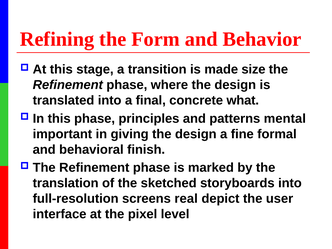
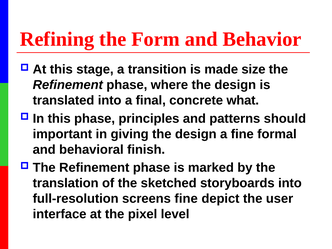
mental: mental -> should (285, 119)
screens real: real -> fine (186, 199)
